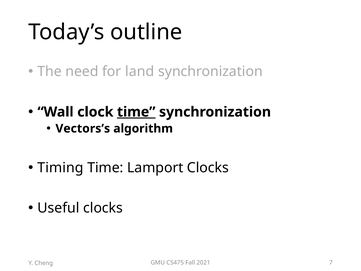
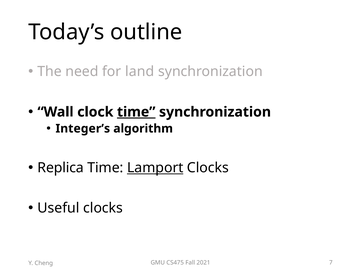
Vectors’s: Vectors’s -> Integer’s (83, 128)
Timing: Timing -> Replica (61, 168)
Lamport underline: none -> present (155, 168)
